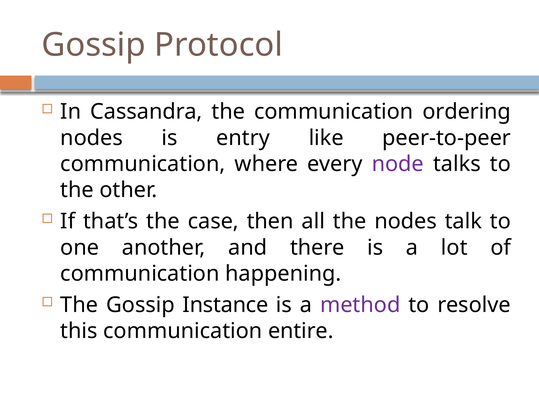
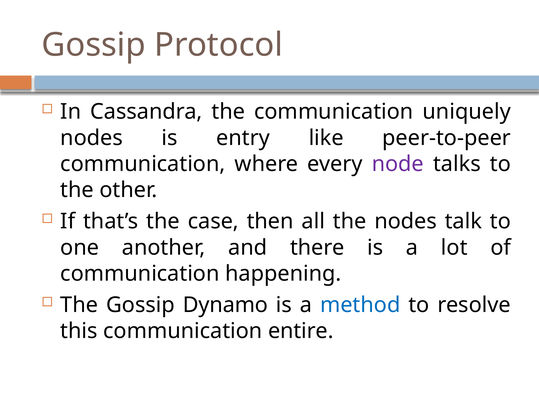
ordering: ordering -> uniquely (467, 112)
Instance: Instance -> Dynamo (225, 304)
method colour: purple -> blue (360, 304)
